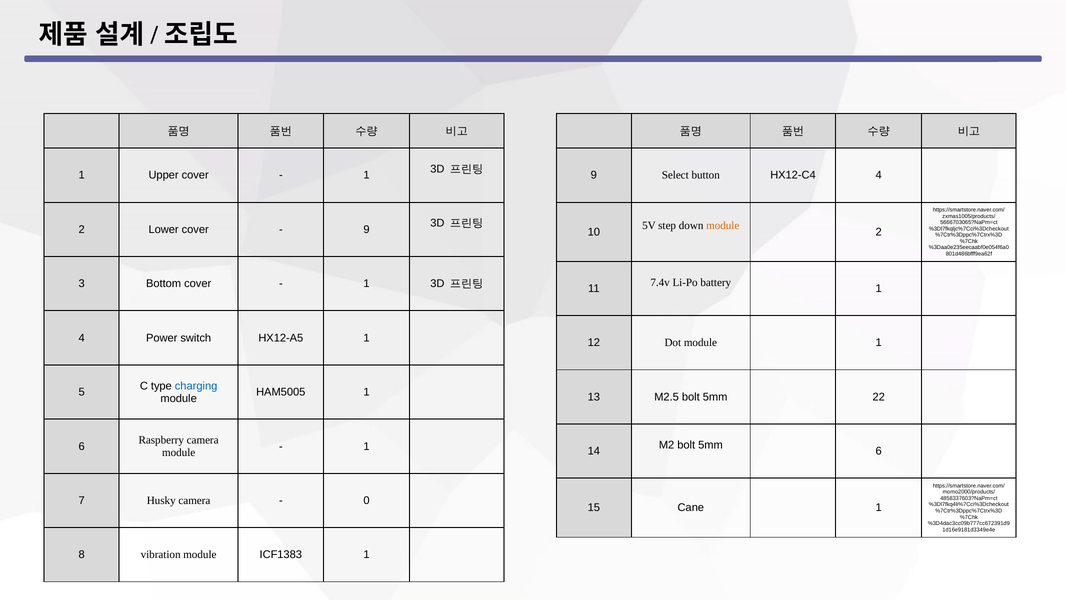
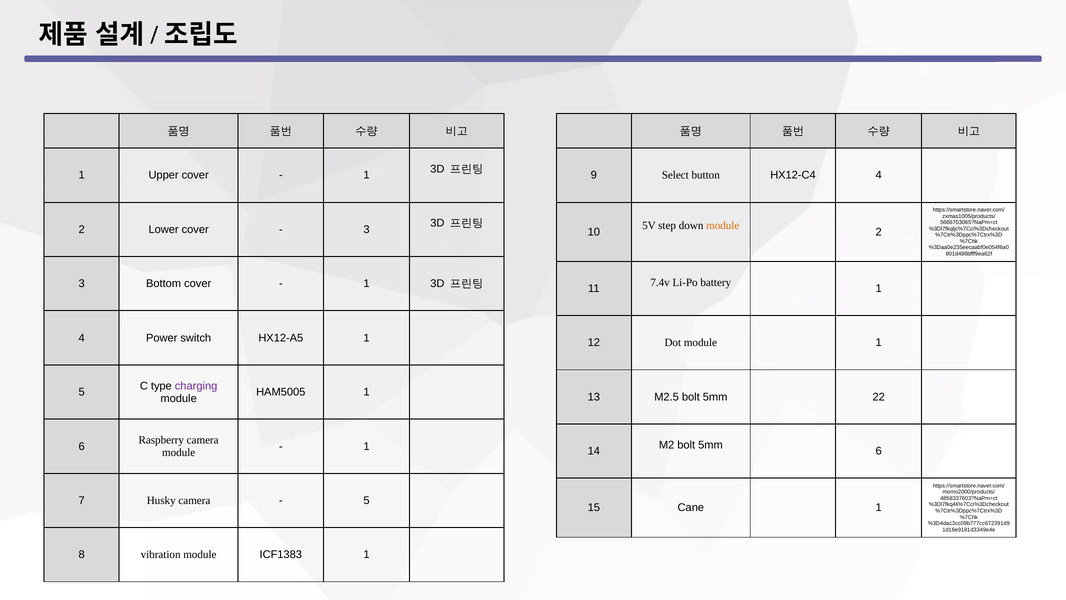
9: 9 -> 3 (367, 229)
charging colour: blue -> purple (196, 386)
0: 0 -> 5 (367, 500)
